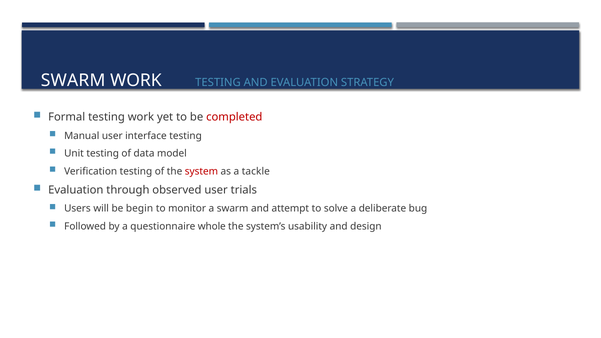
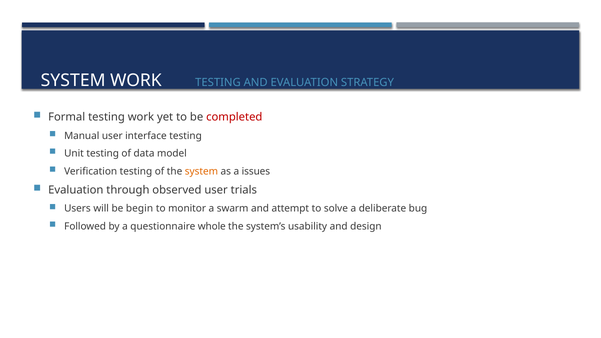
SWARM: SWARM -> SYSTEM (73, 81)
system colour: red -> orange (201, 171)
tackle: tackle -> issues (256, 171)
